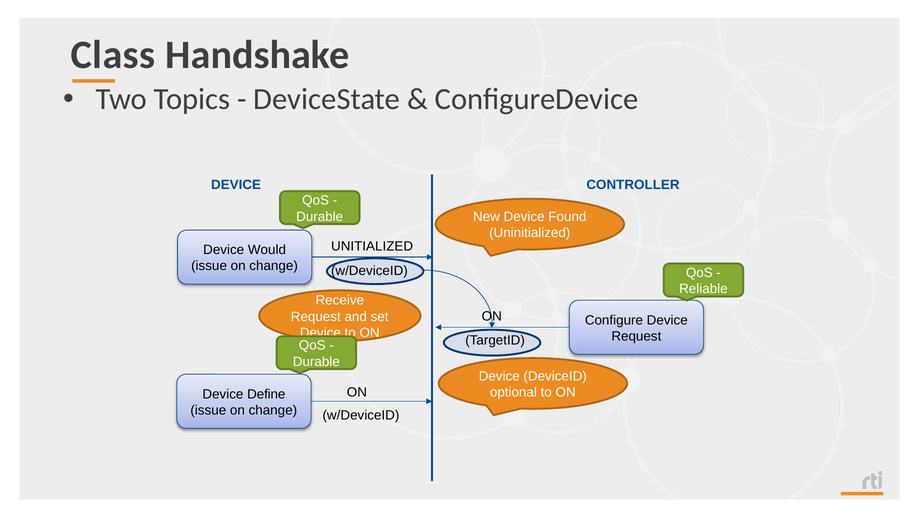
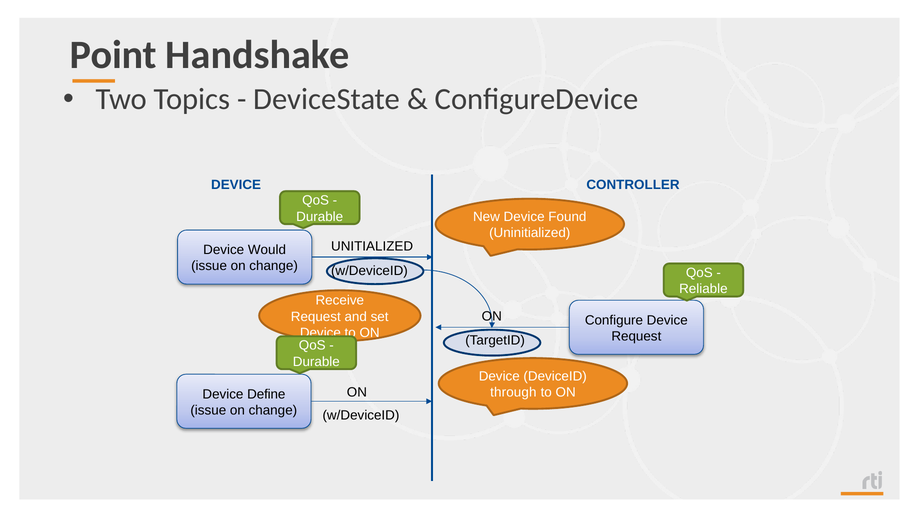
Class: Class -> Point (113, 55)
optional: optional -> through (513, 392)
